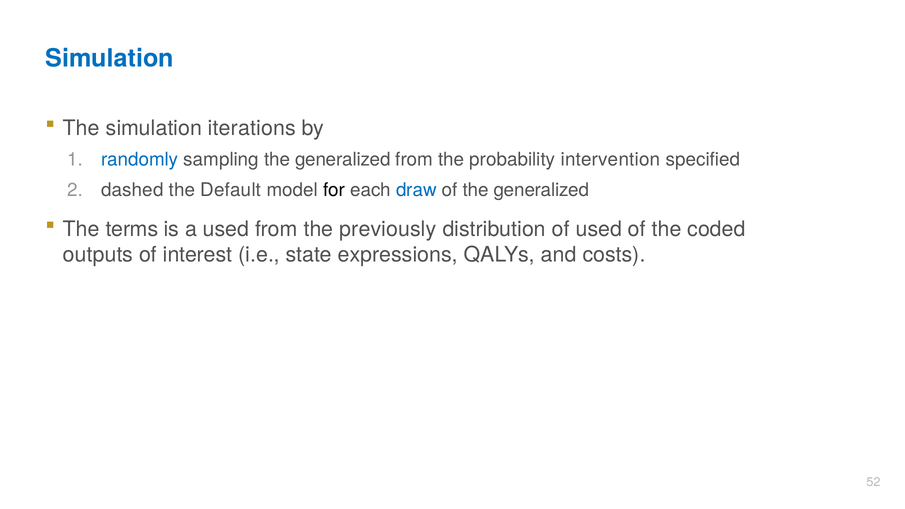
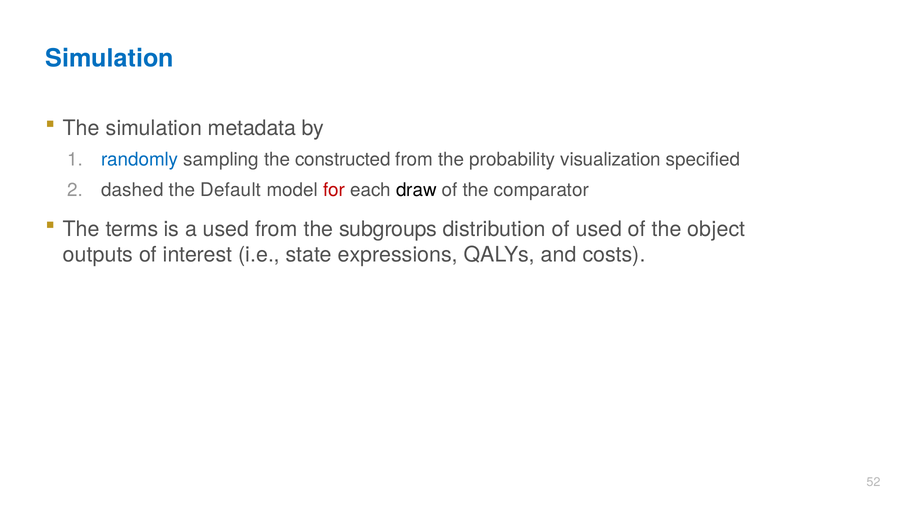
iterations: iterations -> metadata (252, 128)
sampling the generalized: generalized -> constructed (343, 160)
intervention: intervention -> visualization (611, 160)
for colour: black -> red (334, 190)
draw colour: blue -> black (416, 190)
of the generalized: generalized -> comparator (541, 190)
previously: previously -> subgroups (388, 229)
coded: coded -> object (716, 229)
